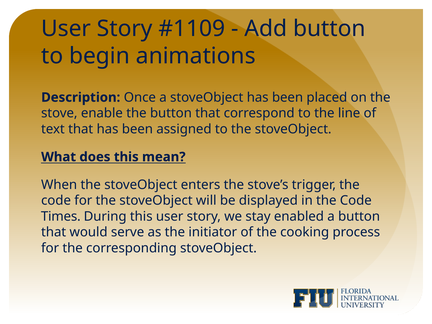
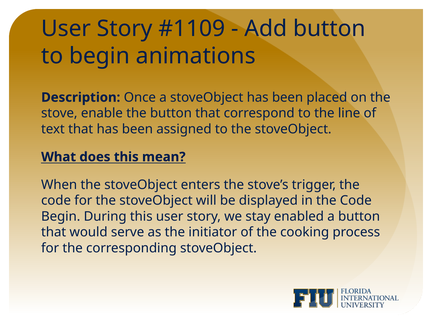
Times: Times -> Begin (61, 216)
